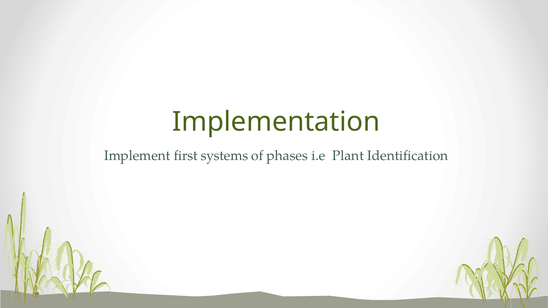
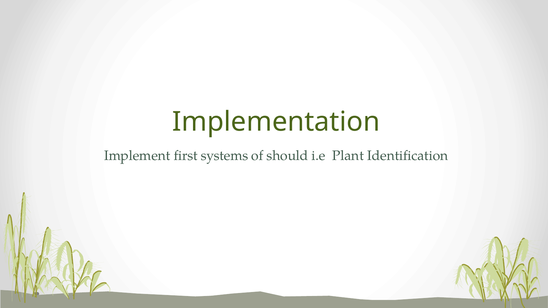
phases: phases -> should (287, 156)
